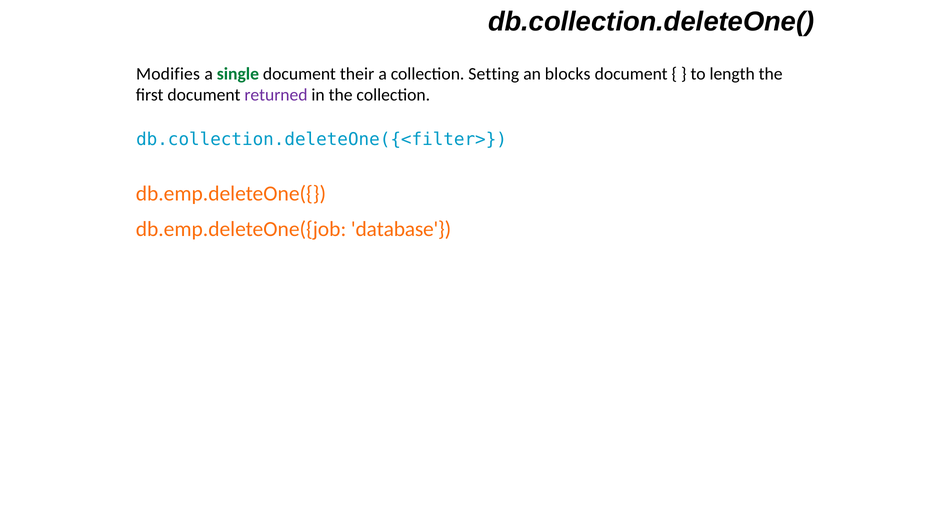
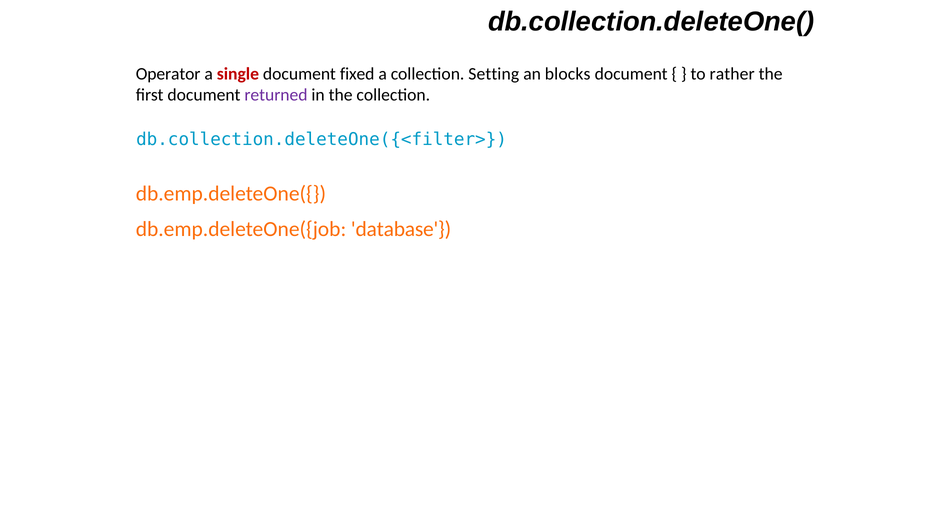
Modifies: Modifies -> Operator (168, 74)
single colour: green -> red (238, 74)
their: their -> fixed (357, 74)
length: length -> rather (732, 74)
